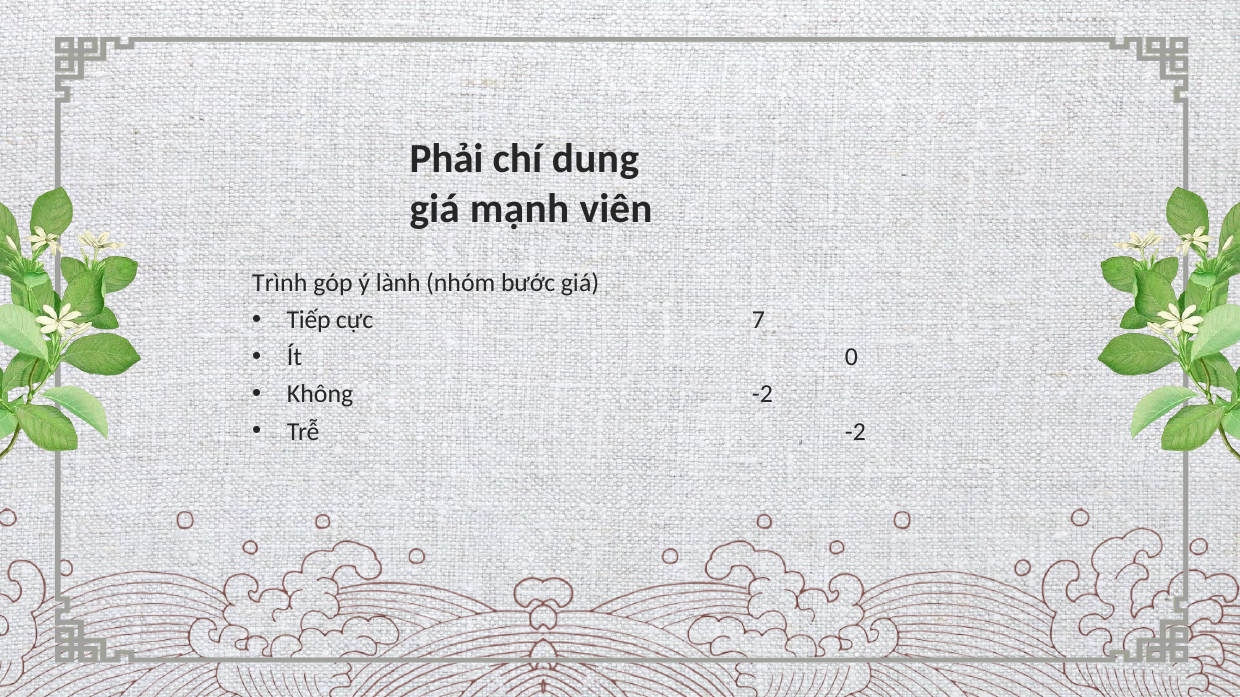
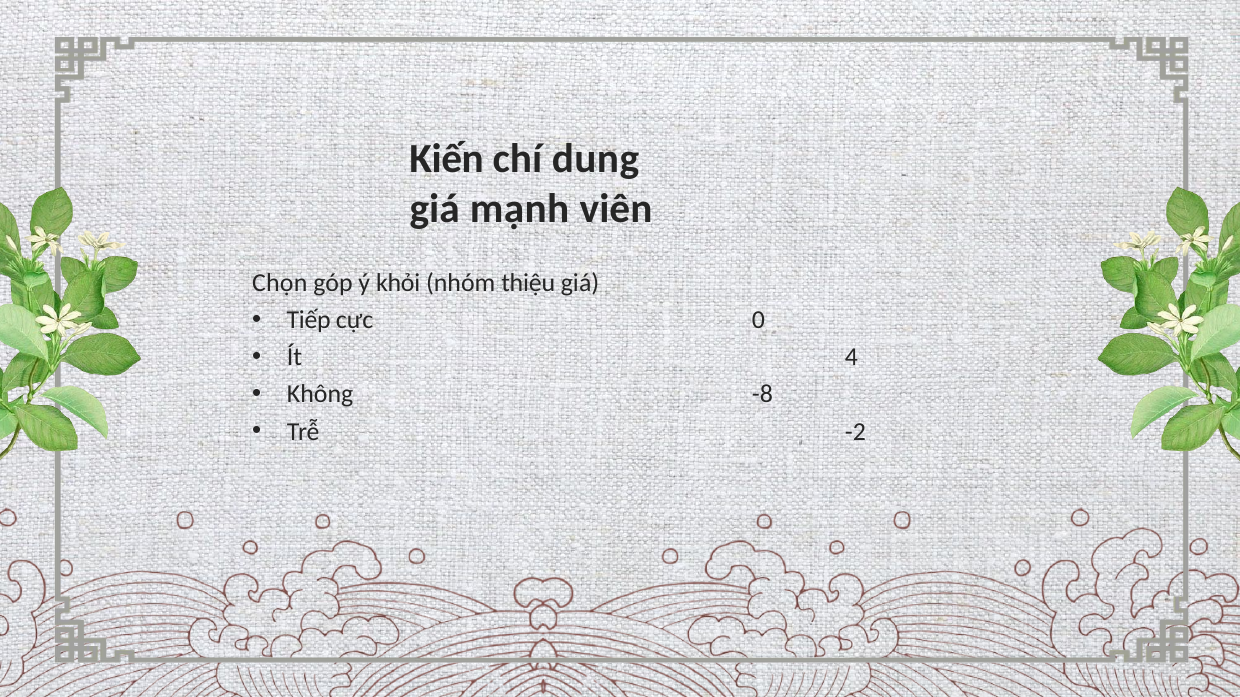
Phải: Phải -> Kiến (447, 159)
Trình: Trình -> Chọn (280, 283)
lành: lành -> khỏi (398, 283)
bước: bước -> thiệu (528, 283)
7: 7 -> 0 (759, 320)
0: 0 -> 4 (852, 357)
Không -2: -2 -> -8 (762, 395)
